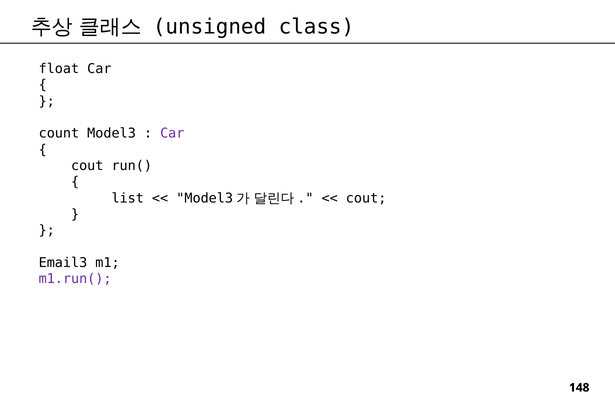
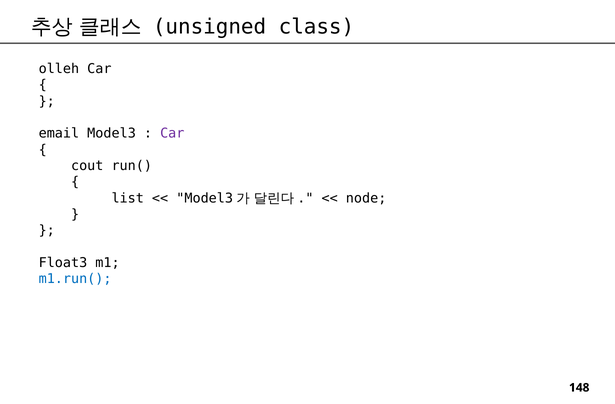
float: float -> olleh (59, 69)
count: count -> email (59, 133)
cout: cout -> node (366, 198)
Email3: Email3 -> Float3 (63, 263)
m1.run( colour: purple -> blue (75, 279)
